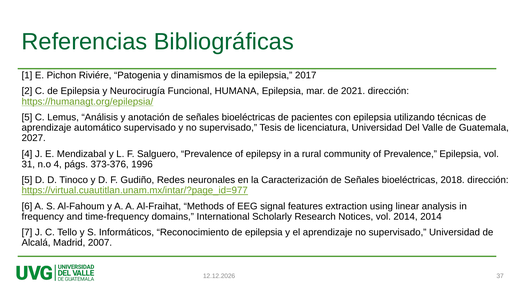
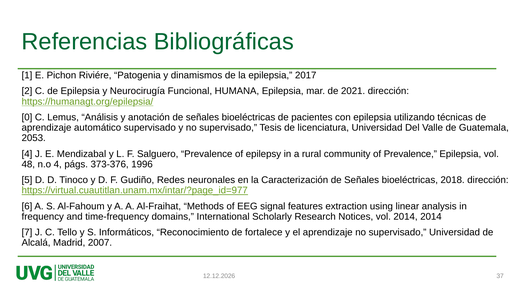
5: 5 -> 0 (27, 117)
2027: 2027 -> 2053 (34, 138)
31: 31 -> 48 (28, 164)
Reconocimiento de epilepsia: epilepsia -> fortalece (264, 232)
